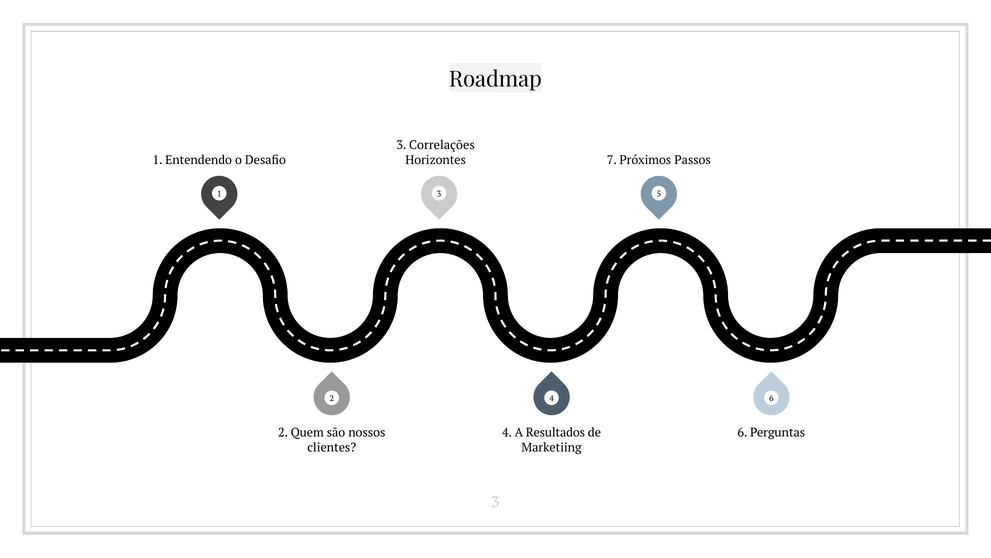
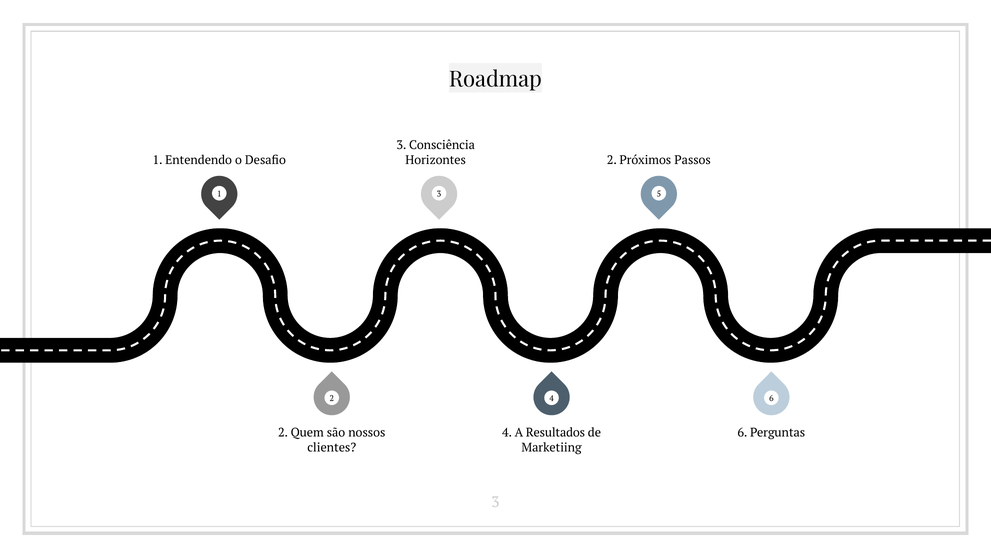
Correlações: Correlações -> Consciência (442, 145)
Horizontes 7: 7 -> 2 (612, 160)
